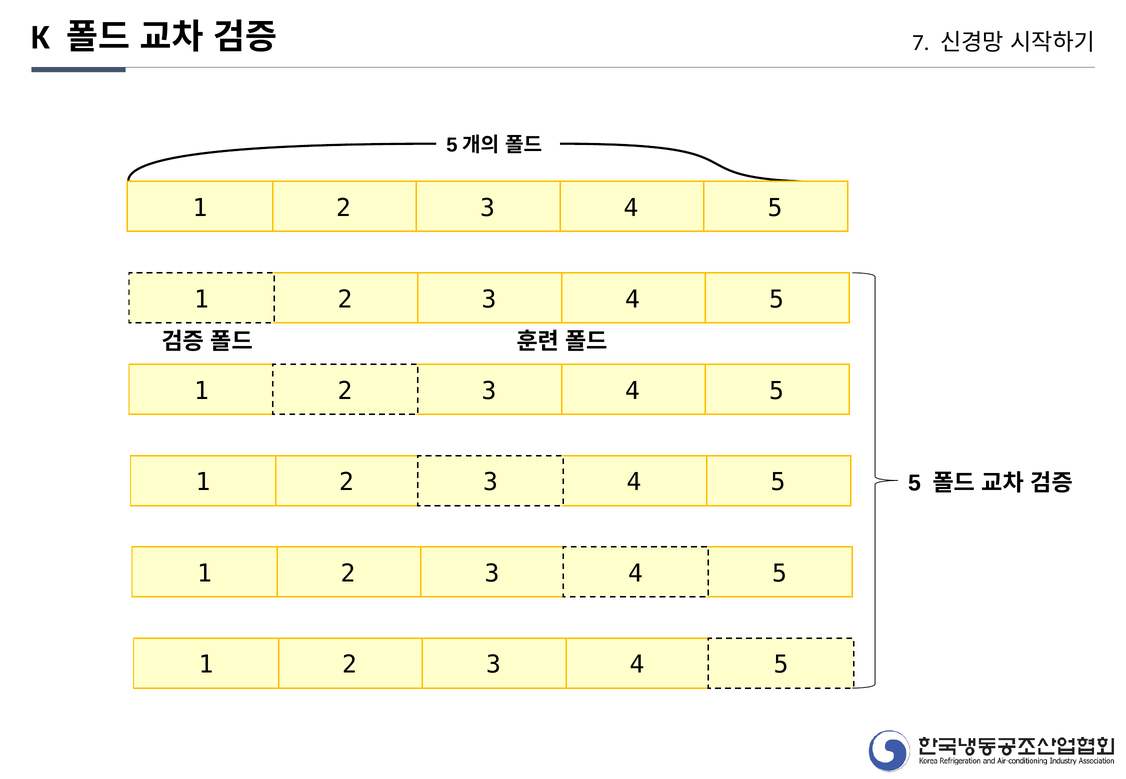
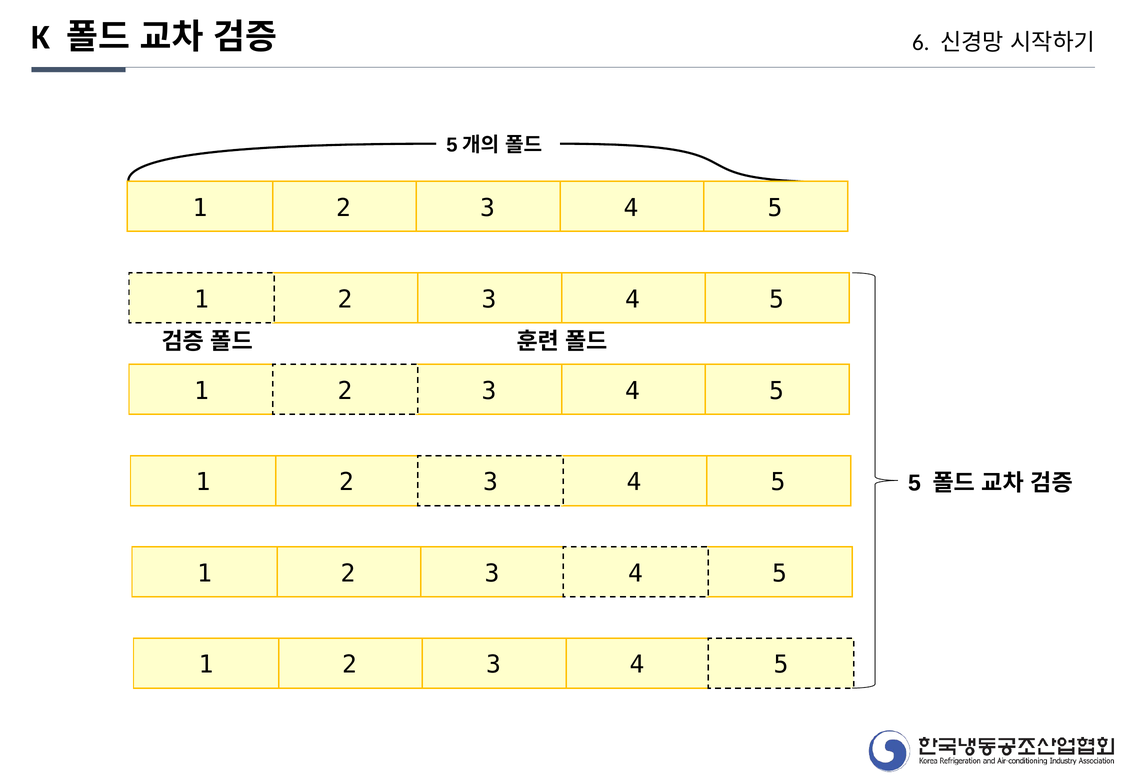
7: 7 -> 6 (921, 43)
